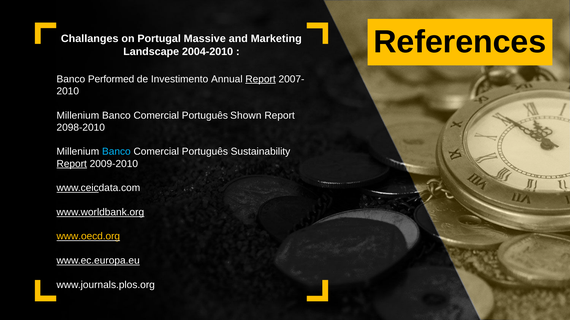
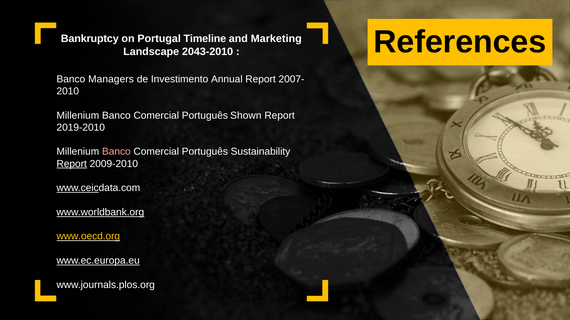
Challanges: Challanges -> Bankruptcy (90, 39)
Massive: Massive -> Timeline (205, 39)
2004-2010: 2004-2010 -> 2043-2010 (208, 52)
Performed: Performed -> Managers (111, 79)
Report underline: present -> none (261, 79)
2098-2010: 2098-2010 -> 2019-2010 (81, 128)
Banco colour: light blue -> pink (116, 152)
